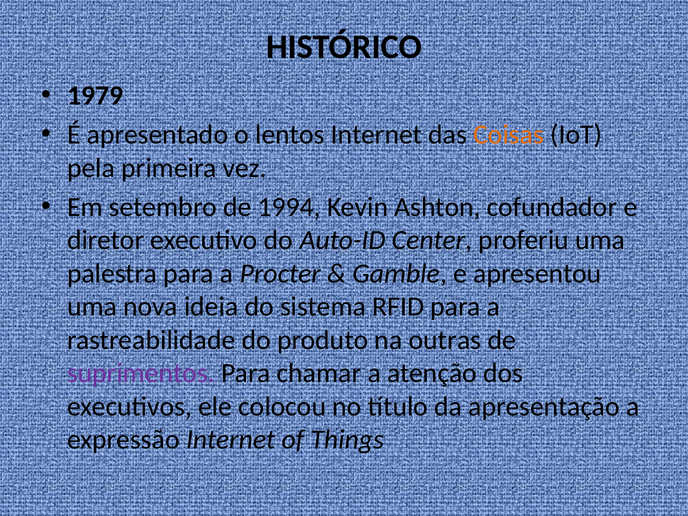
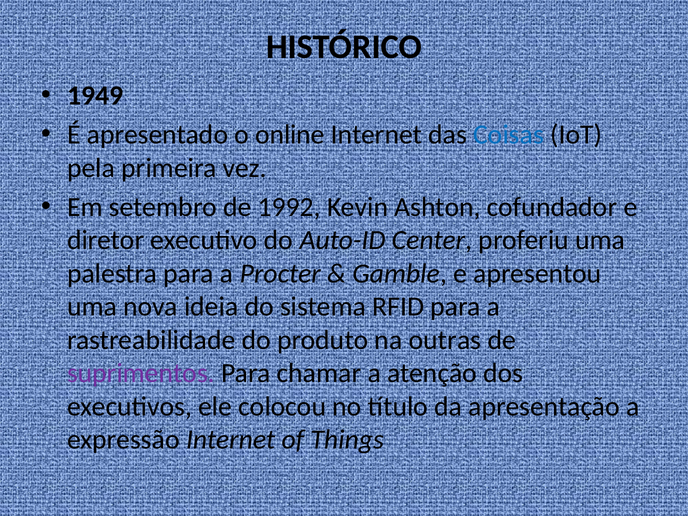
1979: 1979 -> 1949 (95, 96)
lentos: lentos -> online (290, 135)
Coisas colour: orange -> blue (509, 135)
1994: 1994 -> 1992 (289, 207)
